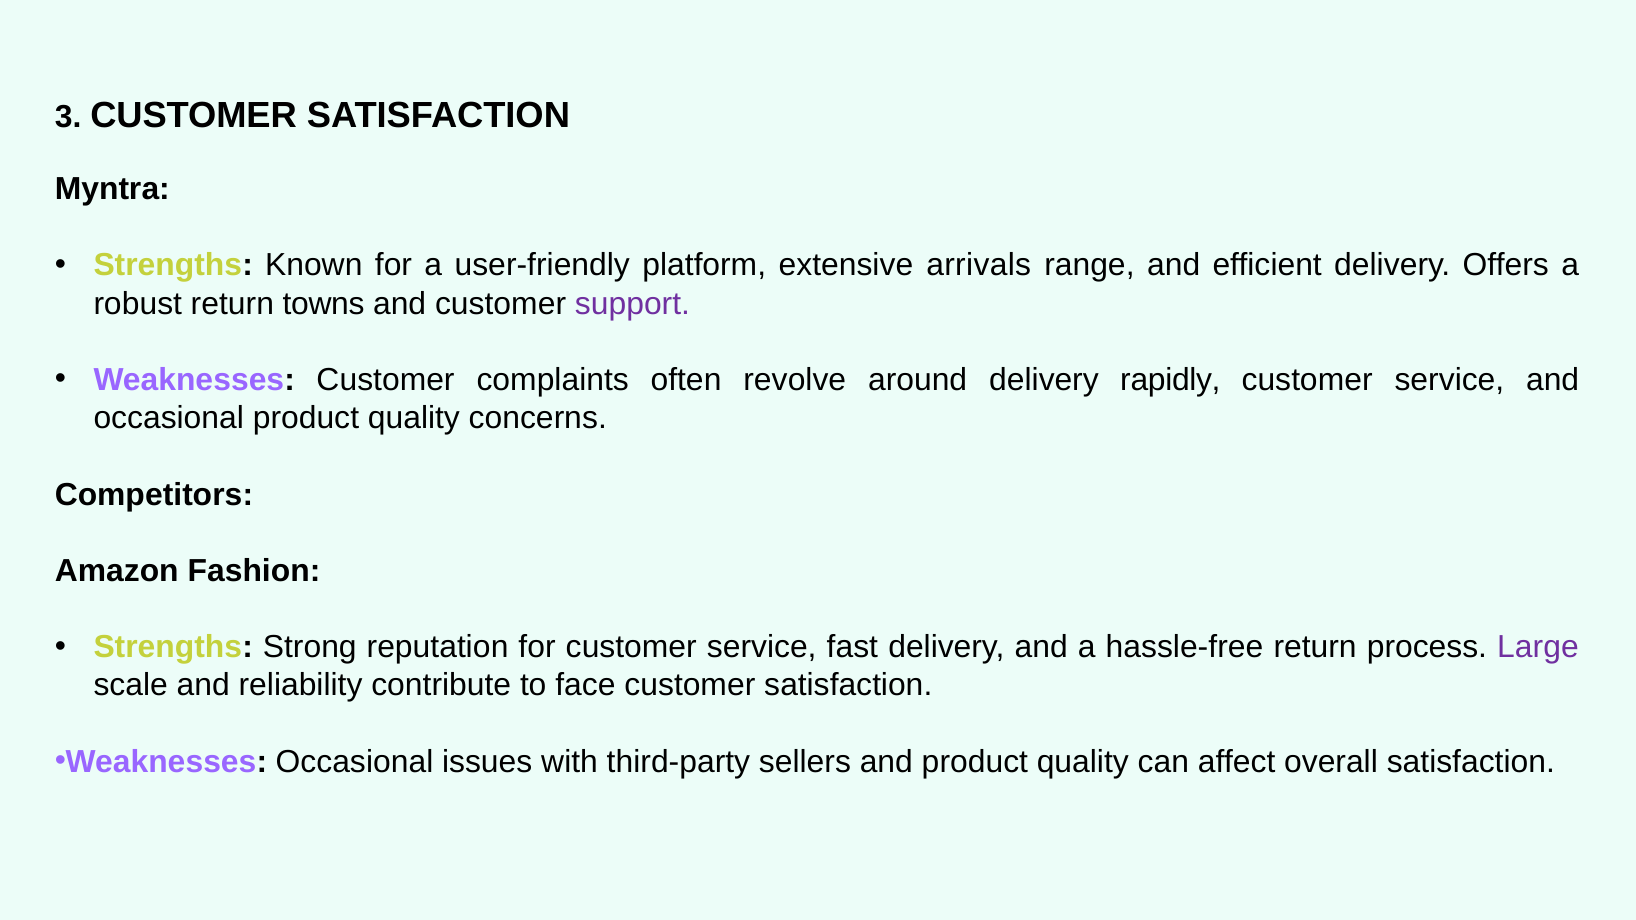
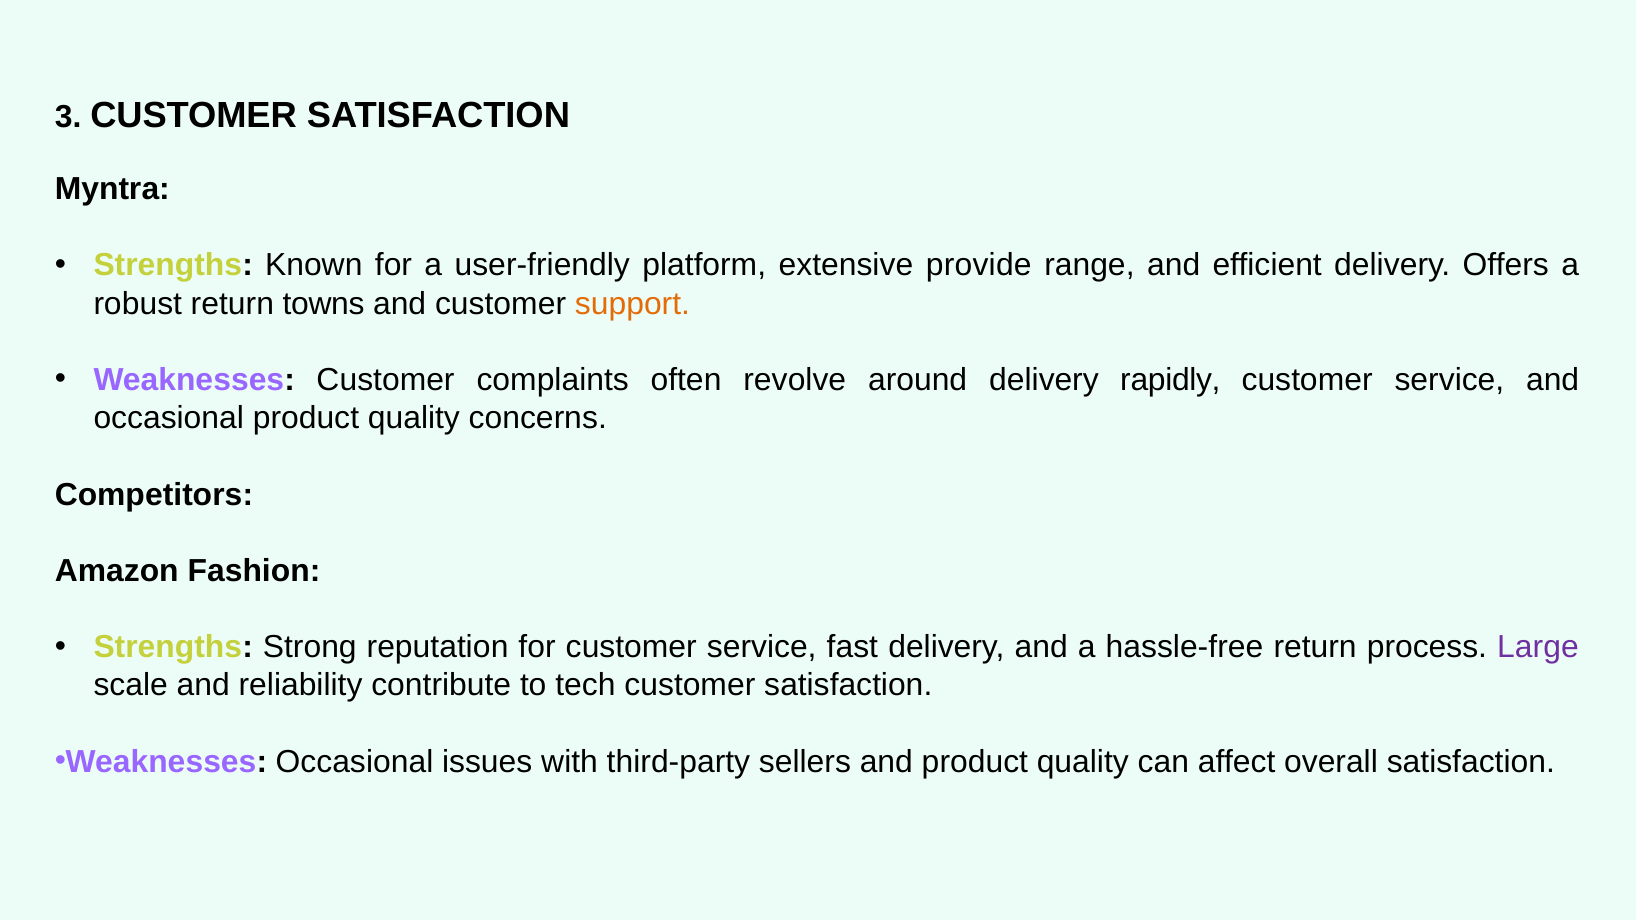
arrivals: arrivals -> provide (979, 265)
support colour: purple -> orange (632, 304)
face: face -> tech (585, 686)
